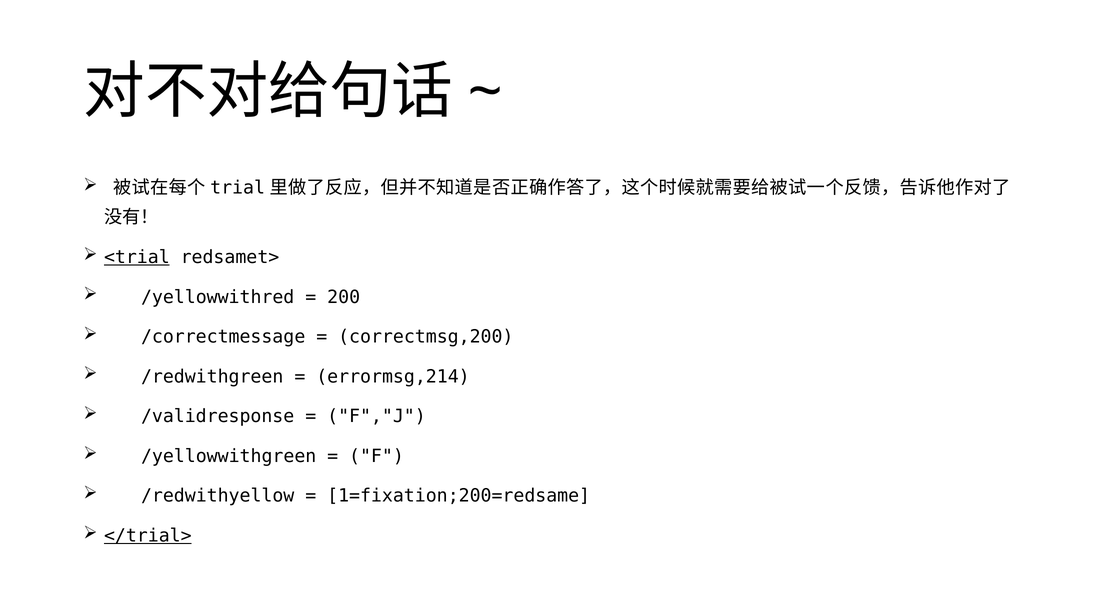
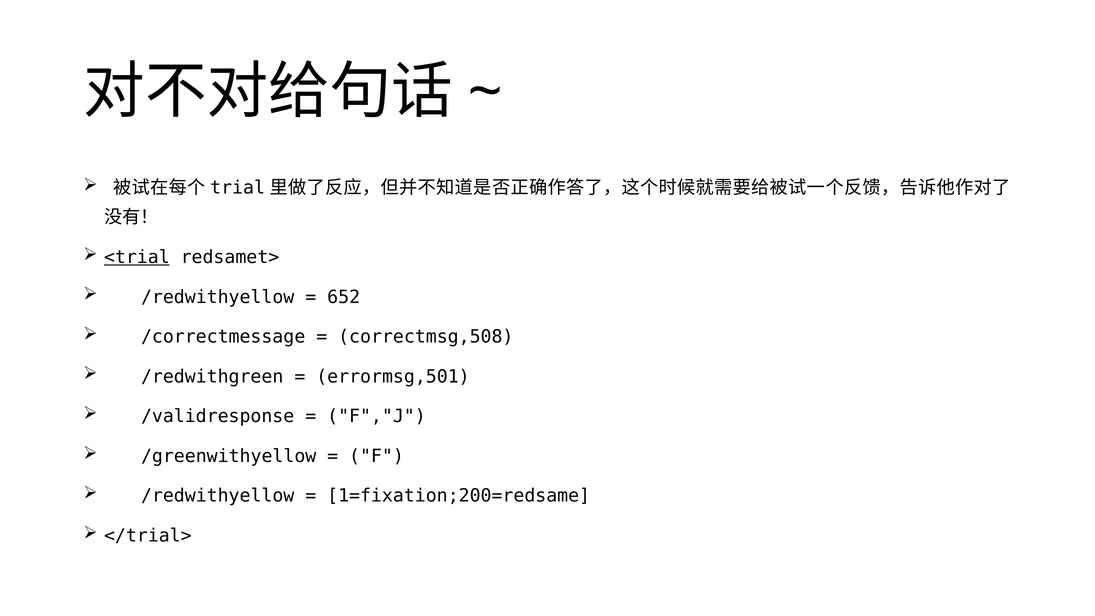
/yellowwithred: /yellowwithred -> /redwithyellow (218, 297)
200: 200 -> 652 (344, 297)
correctmsg,200: correctmsg,200 -> correctmsg,508 (426, 337)
errormsg,214: errormsg,214 -> errormsg,501 (393, 377)
/yellowwithgreen: /yellowwithgreen -> /greenwithyellow (229, 456)
</trial> underline: present -> none (148, 536)
